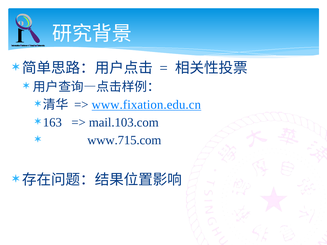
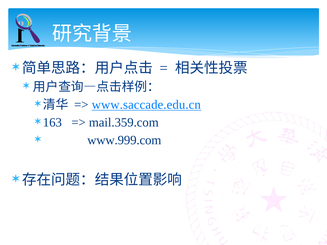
www.fixation.edu.cn: www.fixation.edu.cn -> www.saccade.edu.cn (146, 105)
mail.103.com: mail.103.com -> mail.359.com (124, 123)
www.715.com: www.715.com -> www.999.com (124, 140)
